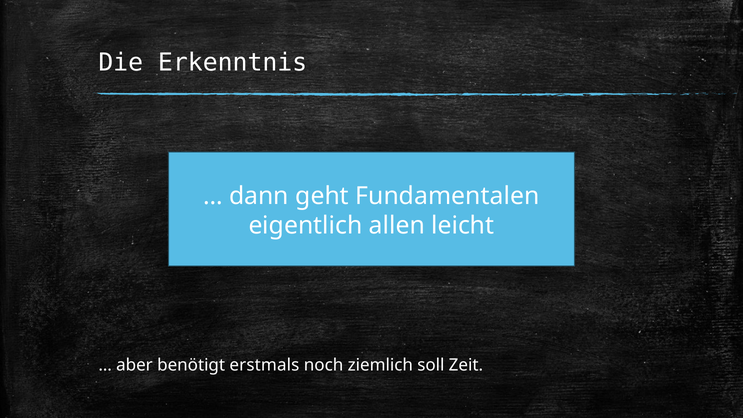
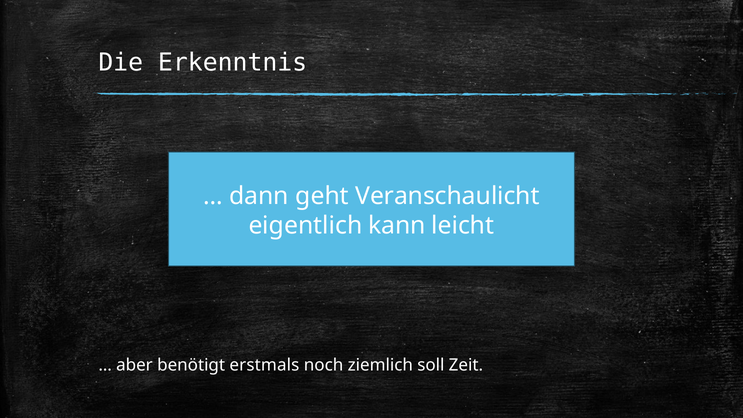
Fundamentalen: Fundamentalen -> Veranschaulicht (447, 196)
allen: allen -> kann (397, 226)
